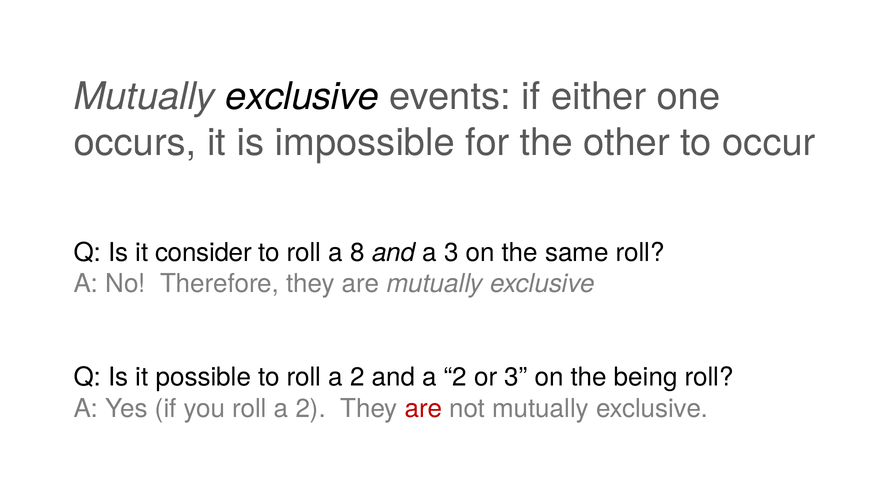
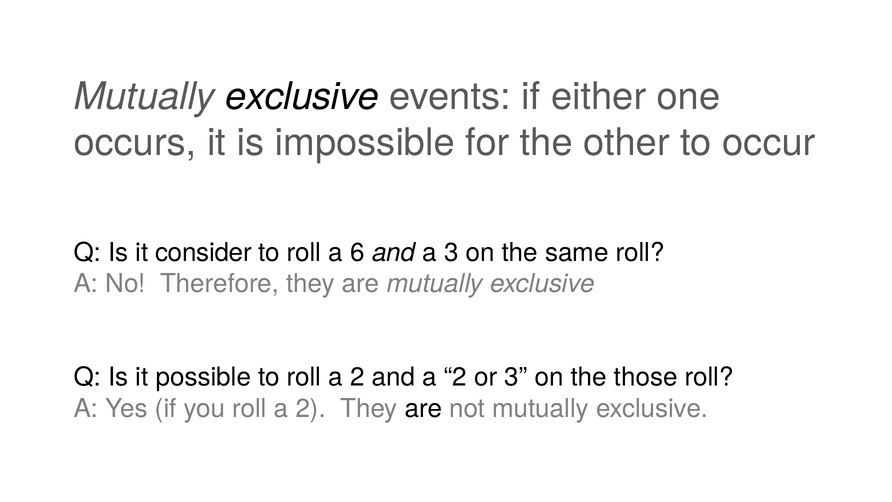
8: 8 -> 6 (357, 253)
being: being -> those (646, 377)
are colour: red -> black (423, 408)
